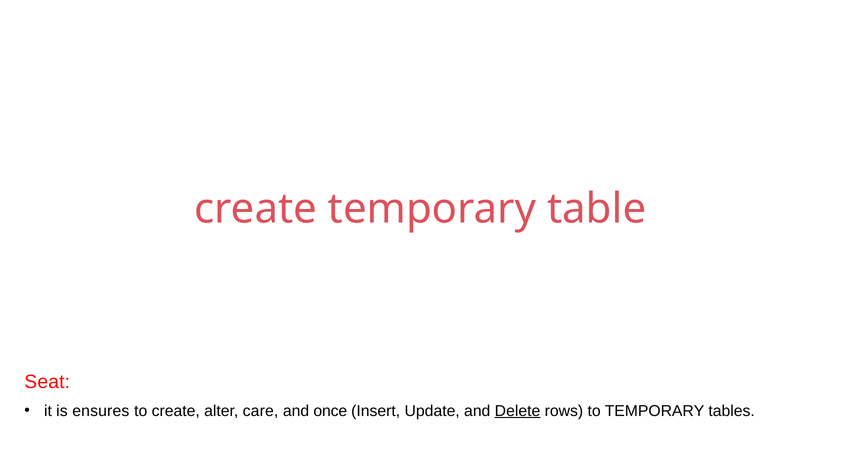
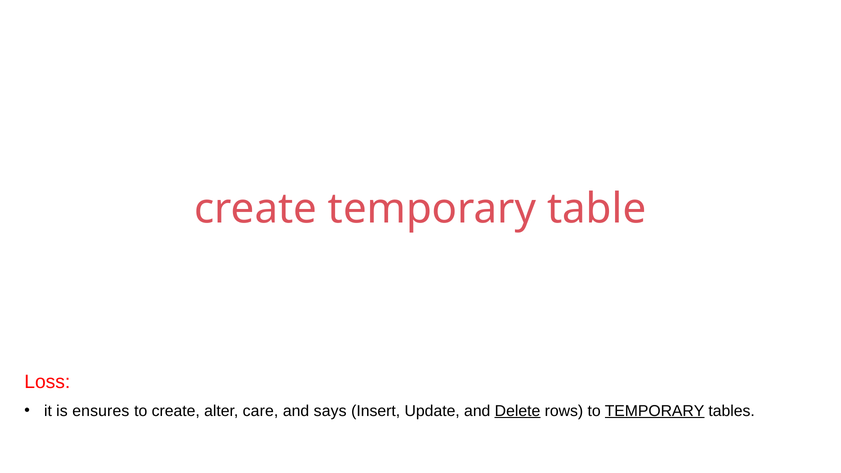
Seat: Seat -> Loss (47, 382)
once: once -> says (330, 411)
TEMPORARY underline: none -> present (655, 411)
